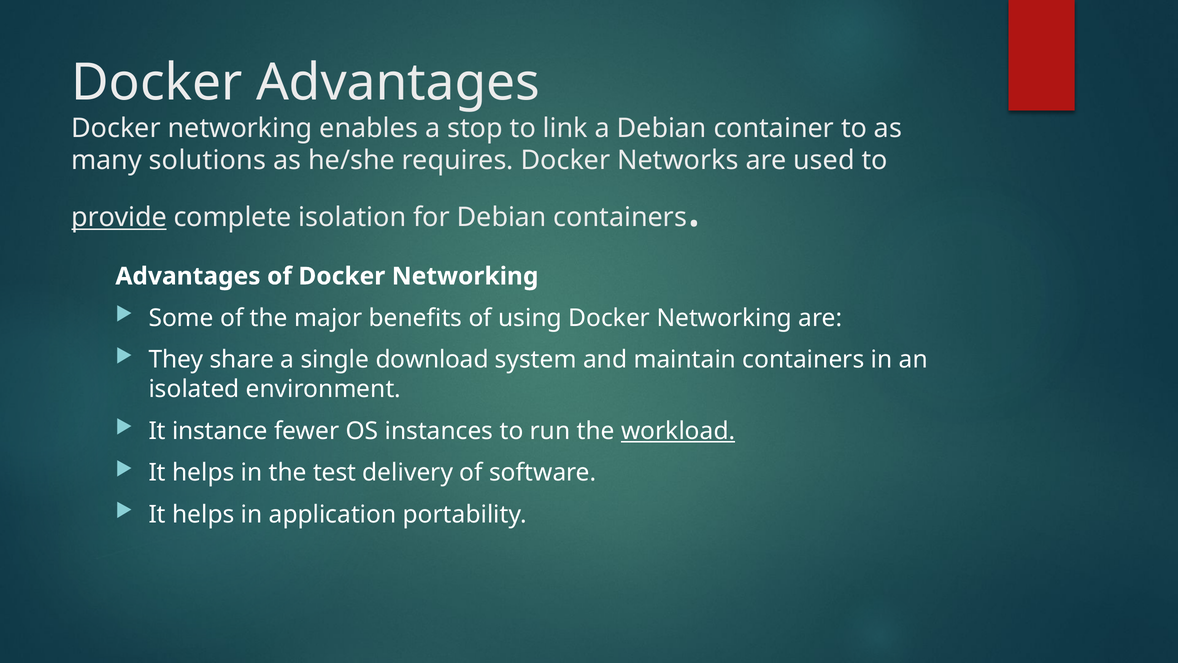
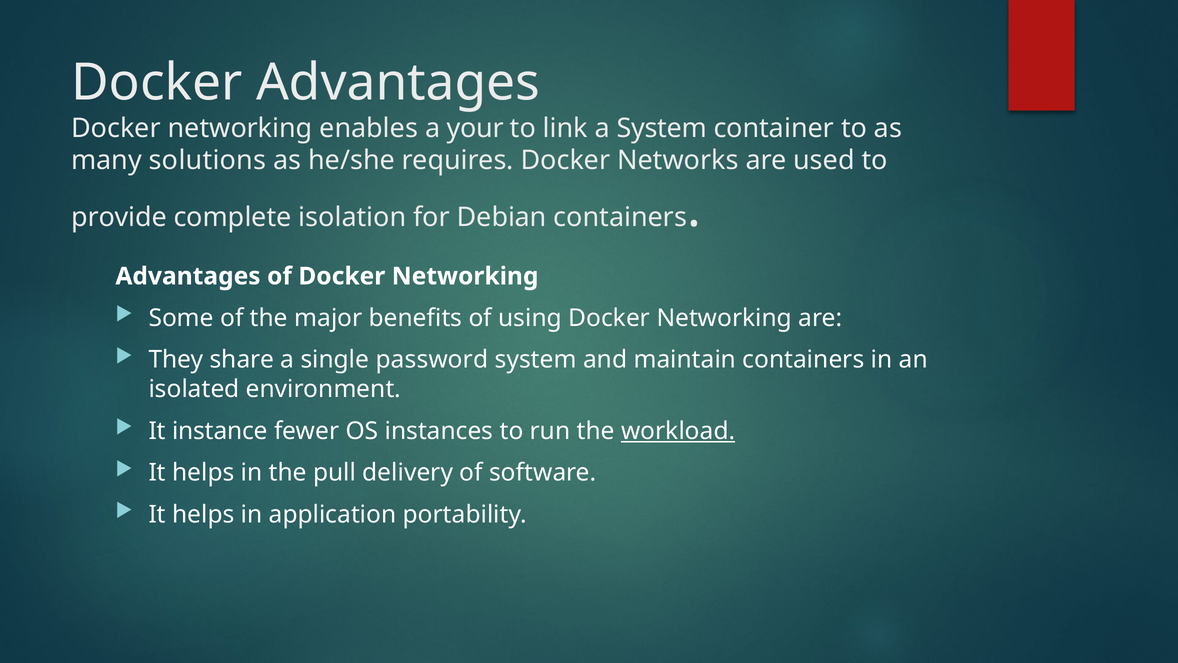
stop: stop -> your (475, 128)
a Debian: Debian -> System (662, 128)
provide underline: present -> none (119, 217)
download: download -> password (432, 360)
test: test -> pull (335, 473)
